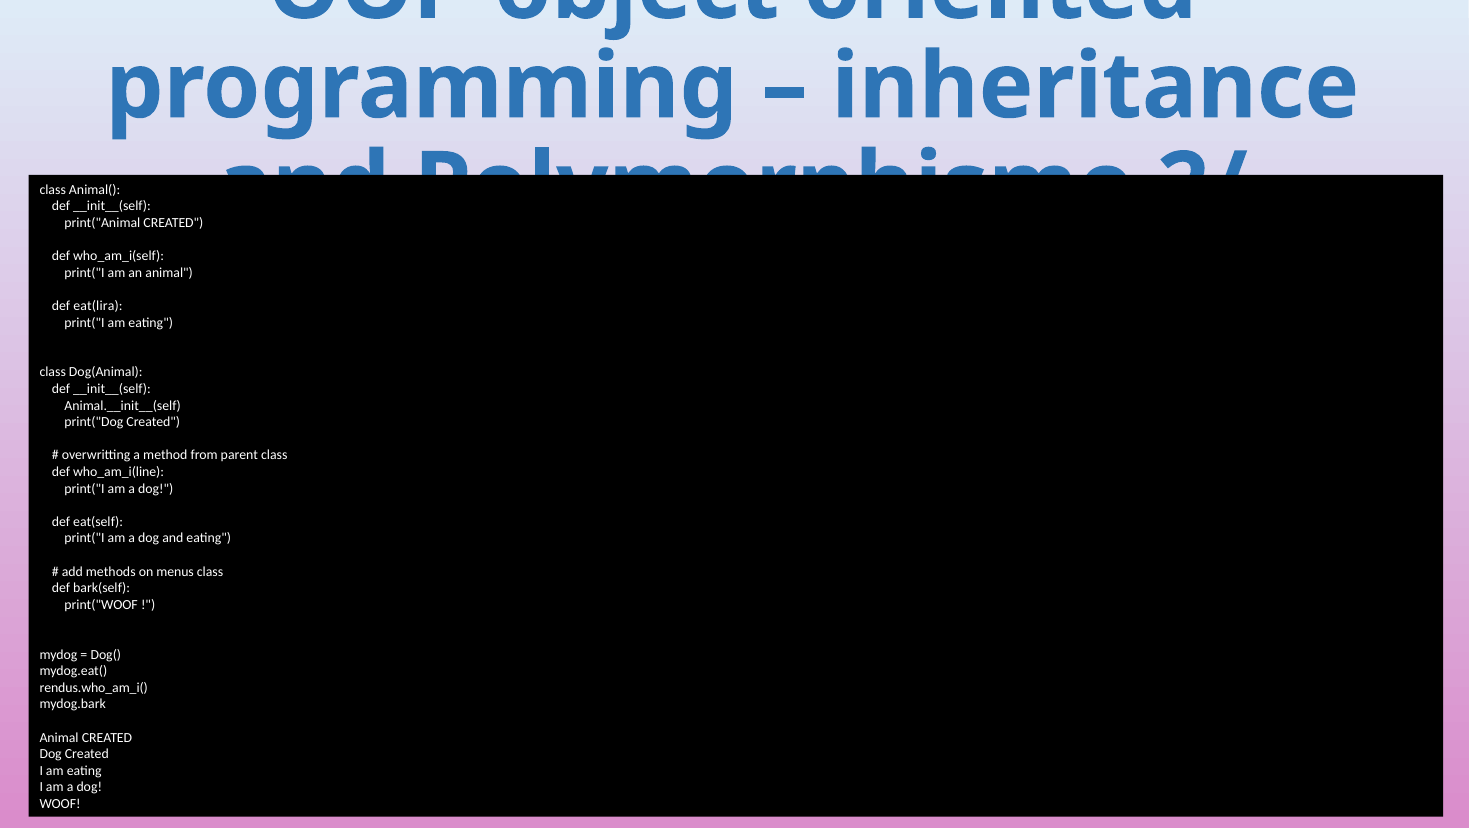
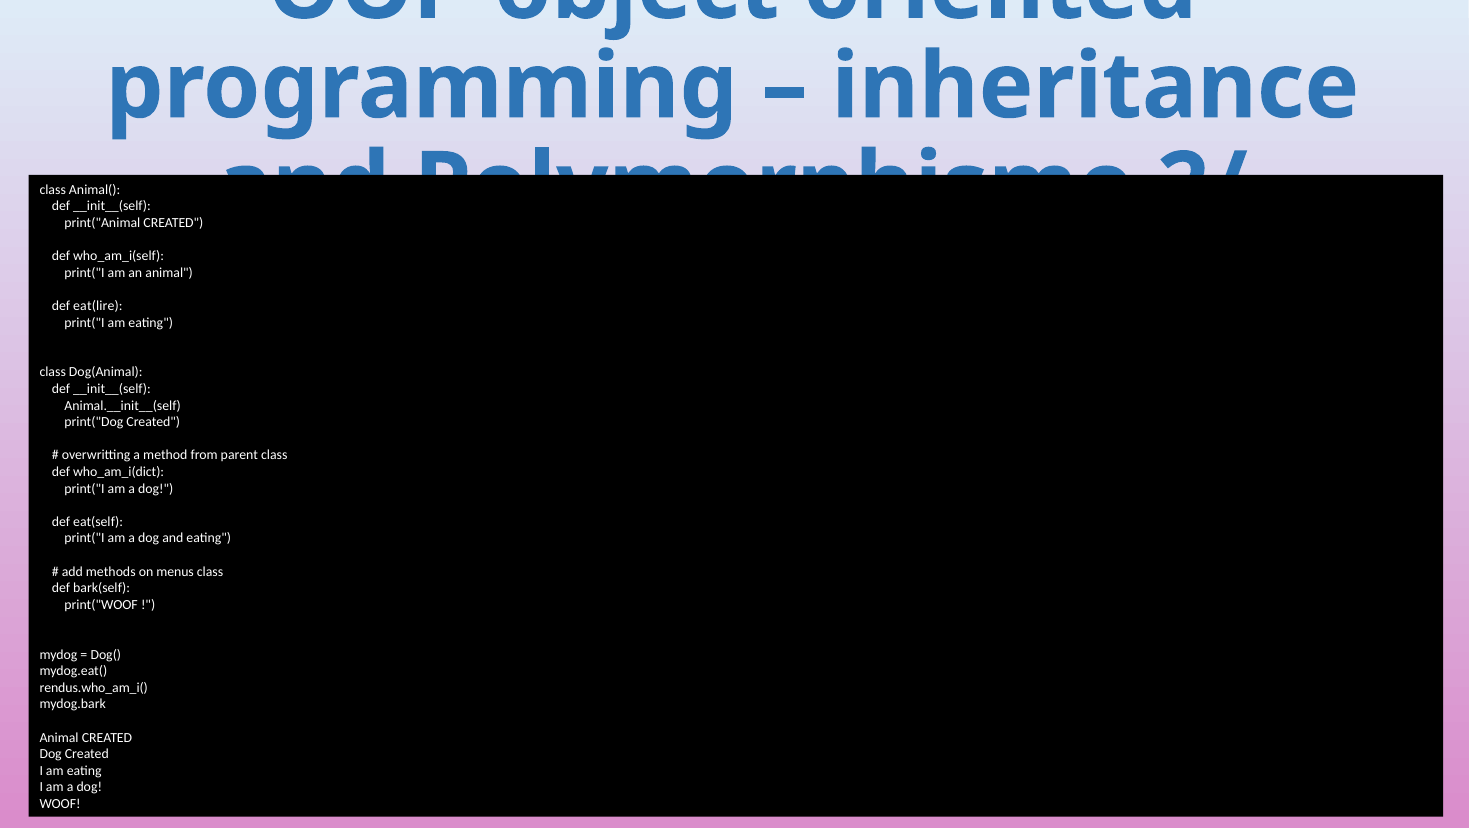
eat(lira: eat(lira -> eat(lire (98, 306)
who_am_i(line: who_am_i(line -> who_am_i(dict (119, 472)
